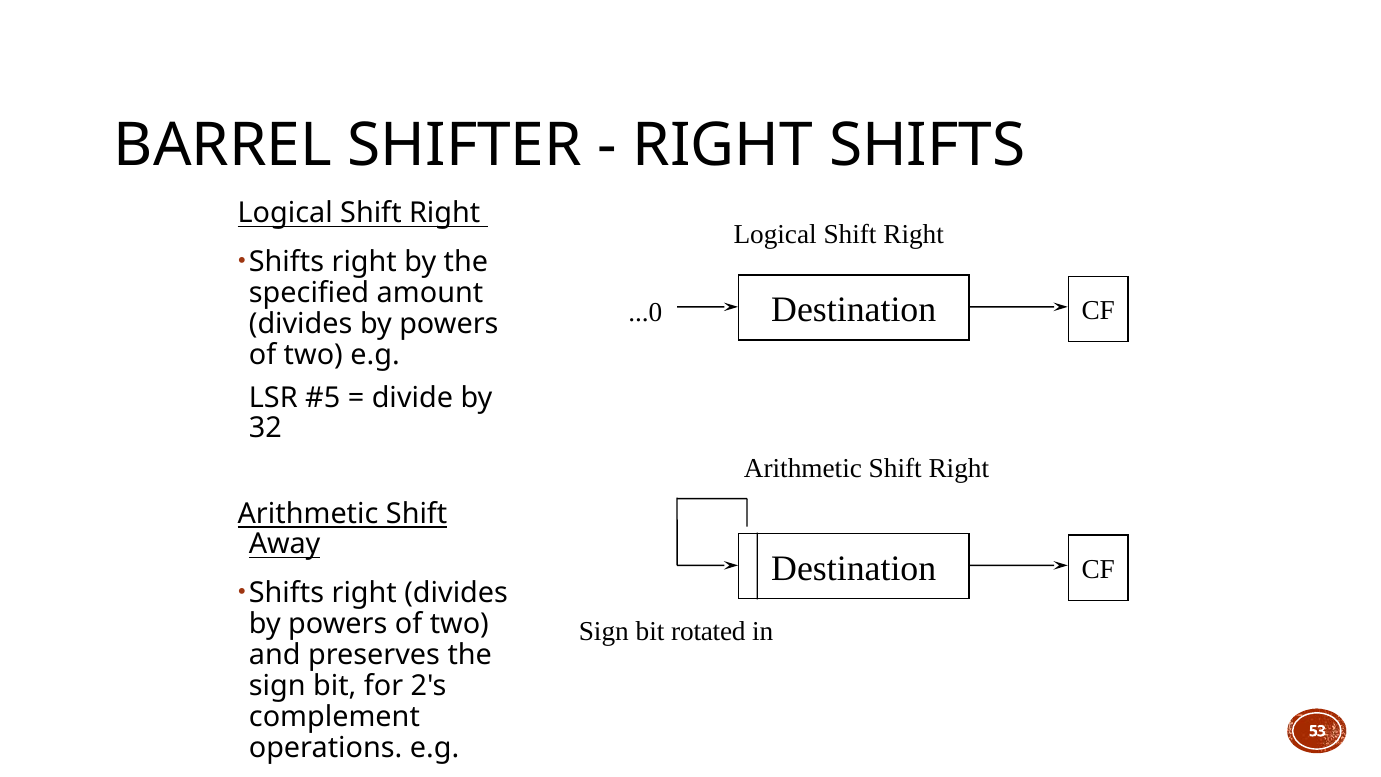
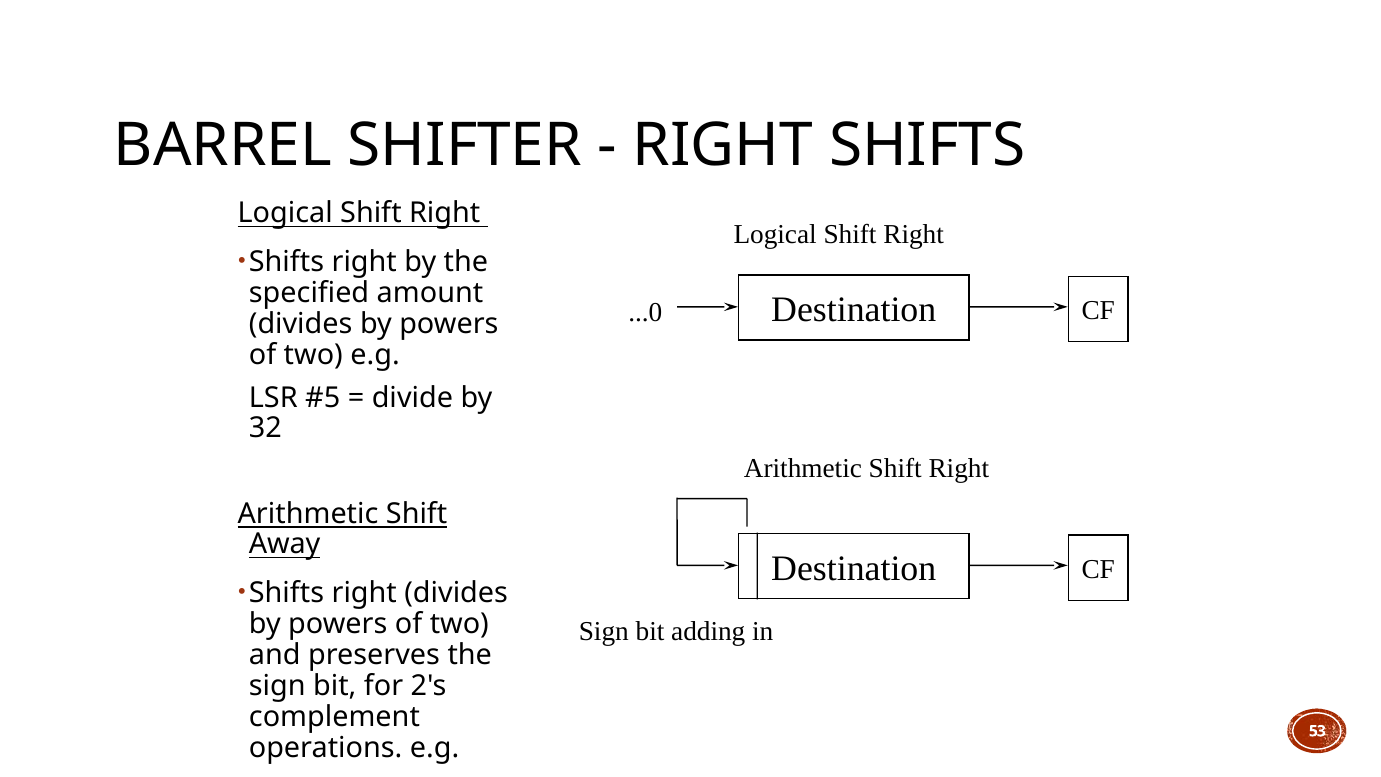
rotated: rotated -> adding (708, 632)
